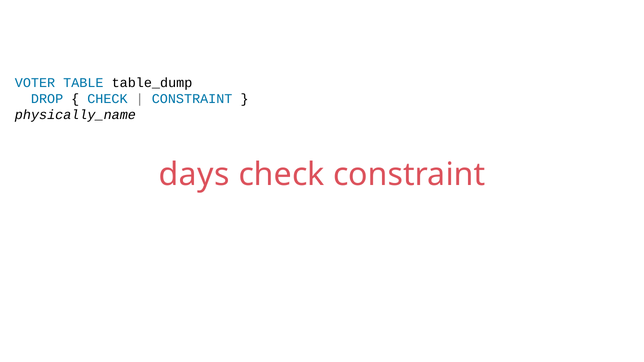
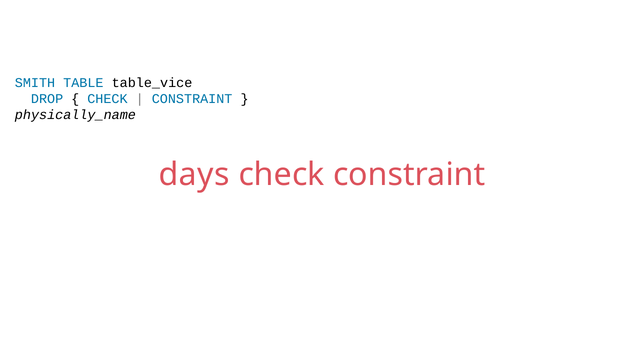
VOTER: VOTER -> SMITH (35, 83)
table_dump: table_dump -> table_vice (152, 83)
